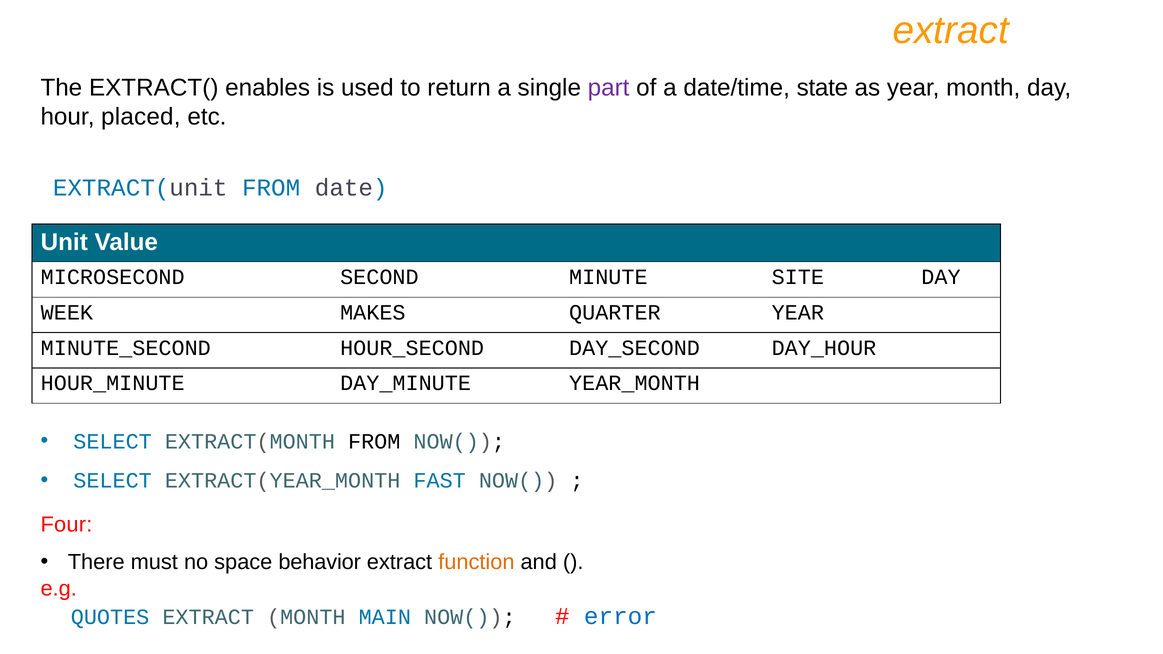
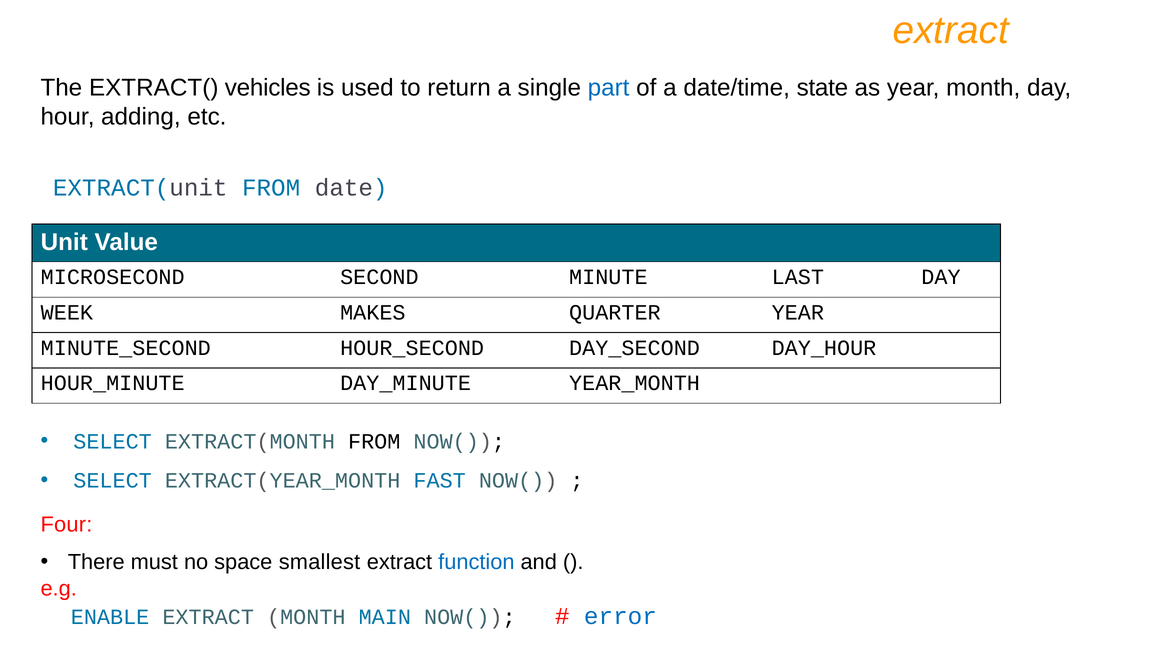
enables: enables -> vehicles (268, 88)
part colour: purple -> blue (609, 88)
placed: placed -> adding (141, 117)
SITE: SITE -> LAST (798, 277)
behavior: behavior -> smallest (319, 562)
function colour: orange -> blue (476, 562)
QUOTES: QUOTES -> ENABLE (110, 617)
